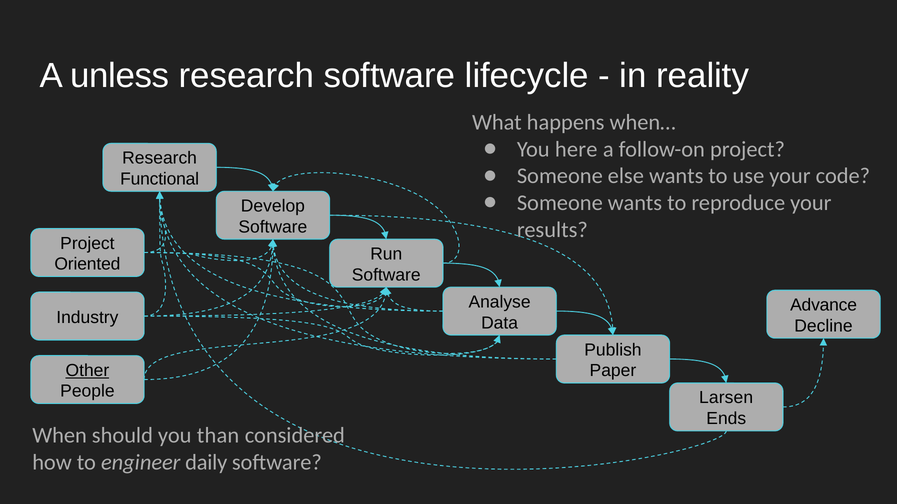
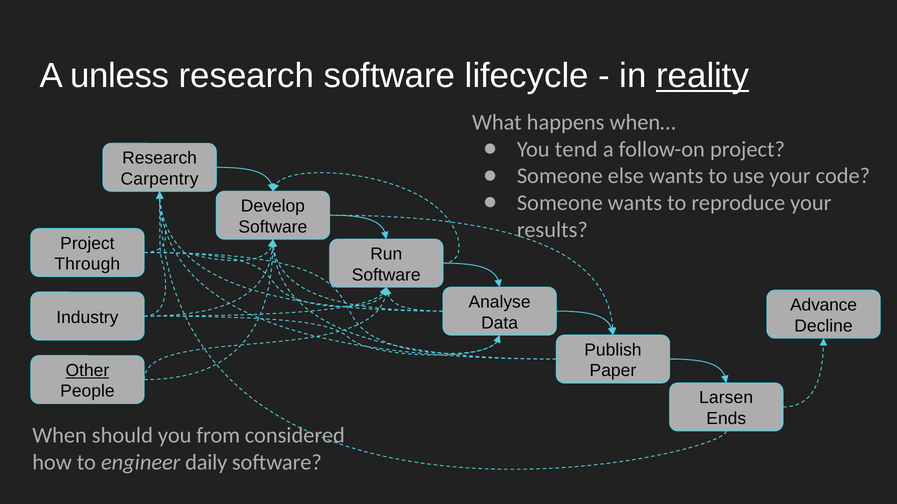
reality underline: none -> present (703, 76)
here: here -> tend (576, 149)
Functional: Functional -> Carpentry (159, 179)
Oriented: Oriented -> Through (87, 265)
than: than -> from (218, 436)
